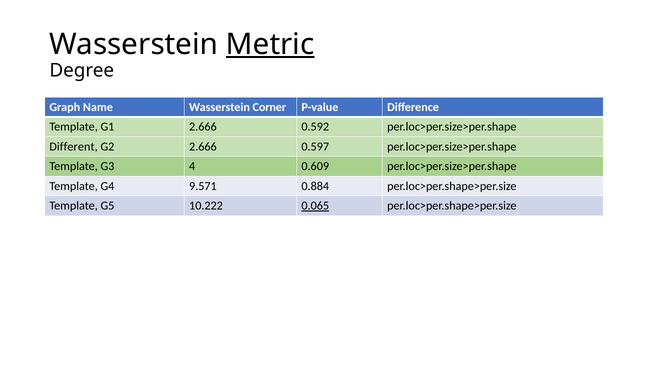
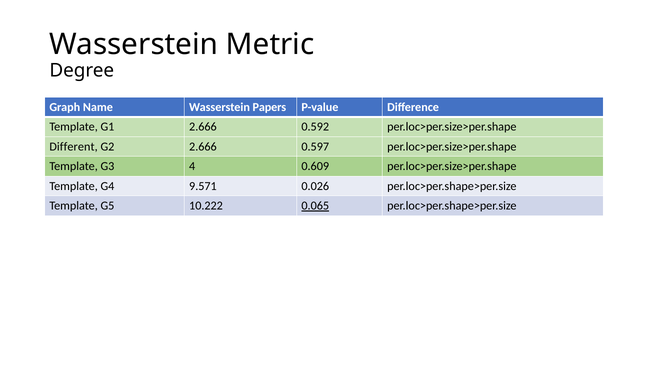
Metric underline: present -> none (270, 44)
Corner: Corner -> Papers (269, 107)
0.884: 0.884 -> 0.026 (315, 186)
